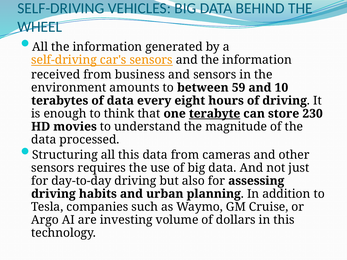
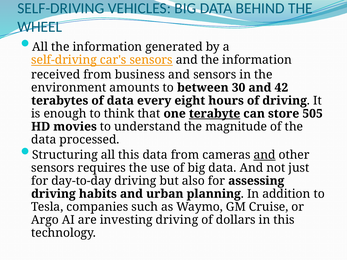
59: 59 -> 30 (239, 88)
10: 10 -> 42 (281, 88)
230: 230 -> 505 (313, 114)
and underline: none -> present (265, 155)
investing volume: volume -> driving (177, 220)
